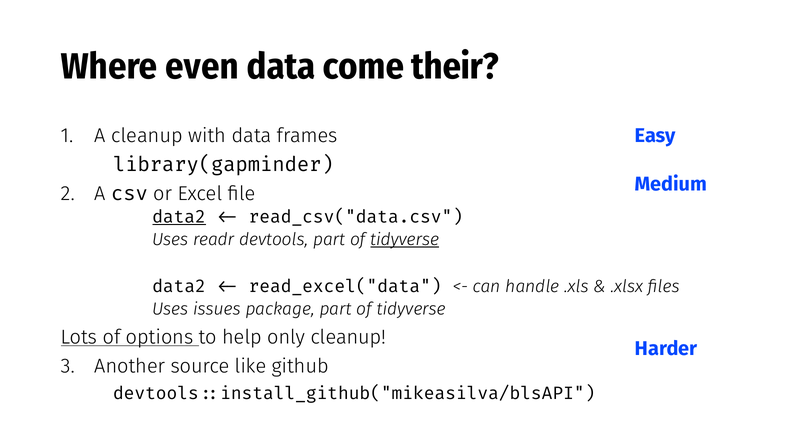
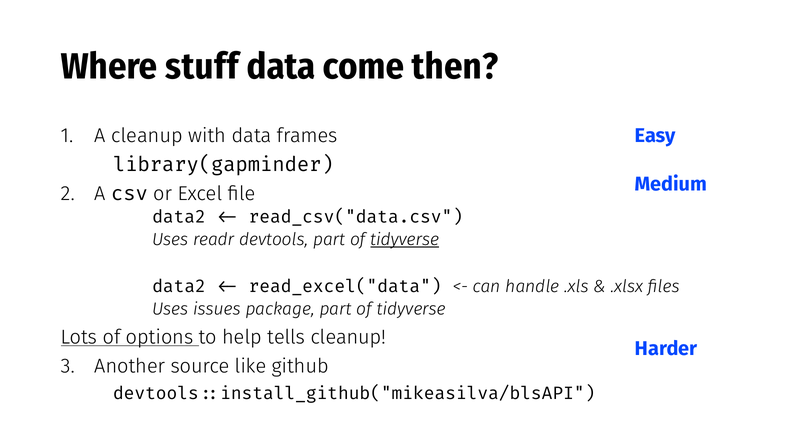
even: even -> stuff (202, 67)
their: their -> then (455, 67)
data2 underline: present -> none (179, 217)
only: only -> tells (286, 337)
